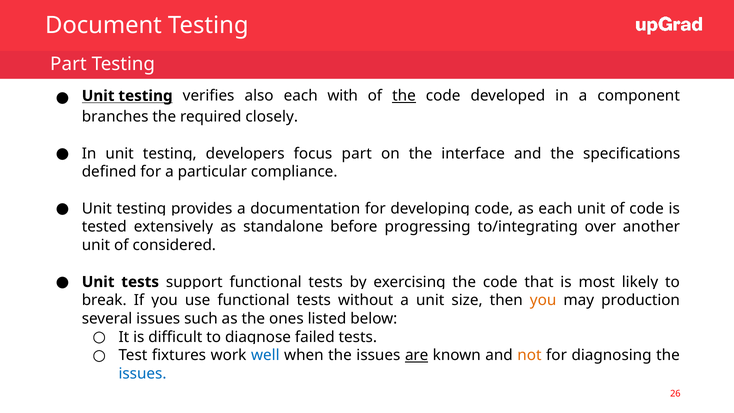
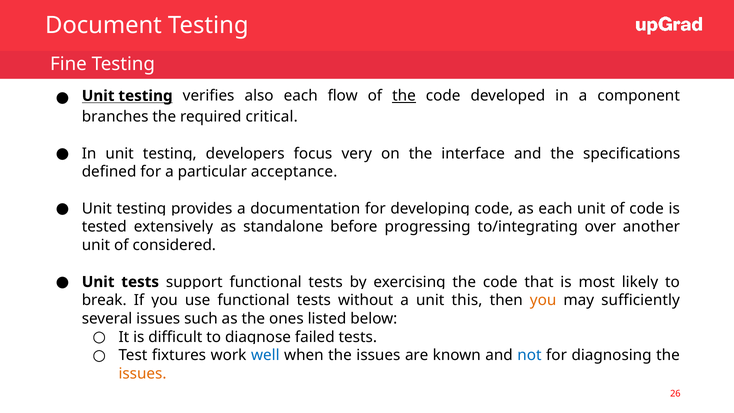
Part: Part -> Fine (68, 64)
with: with -> flow (343, 96)
closely: closely -> critical (272, 117)
part: part -> very (357, 153)
compliance: compliance -> acceptance (294, 172)
size: size -> this (467, 300)
production: production -> sufficiently (641, 300)
are underline: present -> none (417, 355)
not colour: orange -> blue (529, 355)
issues colour: blue -> orange (142, 374)
